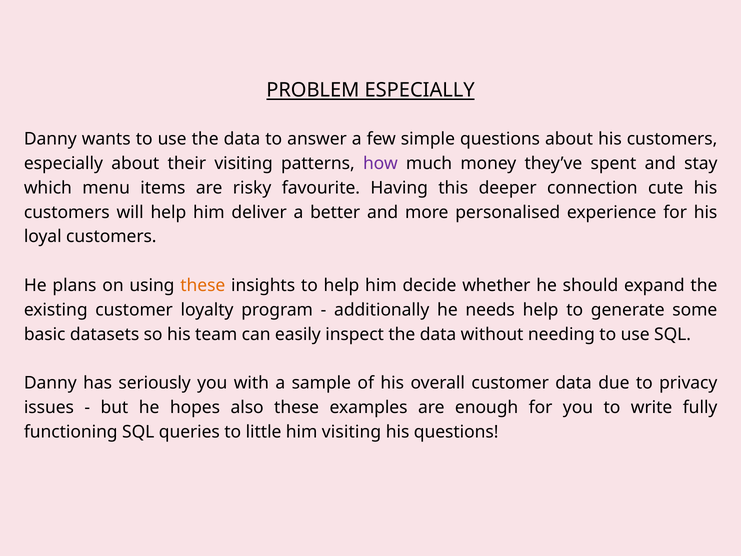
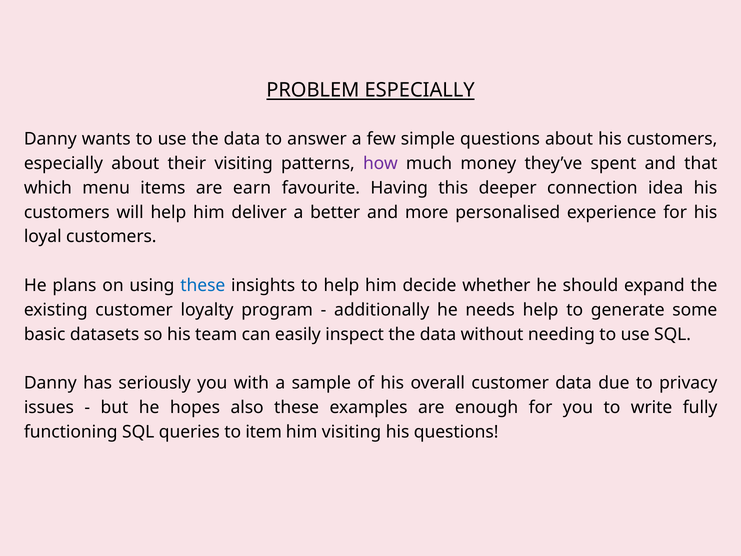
stay: stay -> that (701, 163)
risky: risky -> earn (252, 188)
cute: cute -> idea (666, 188)
these colour: orange -> blue (203, 285)
little: little -> item (264, 432)
